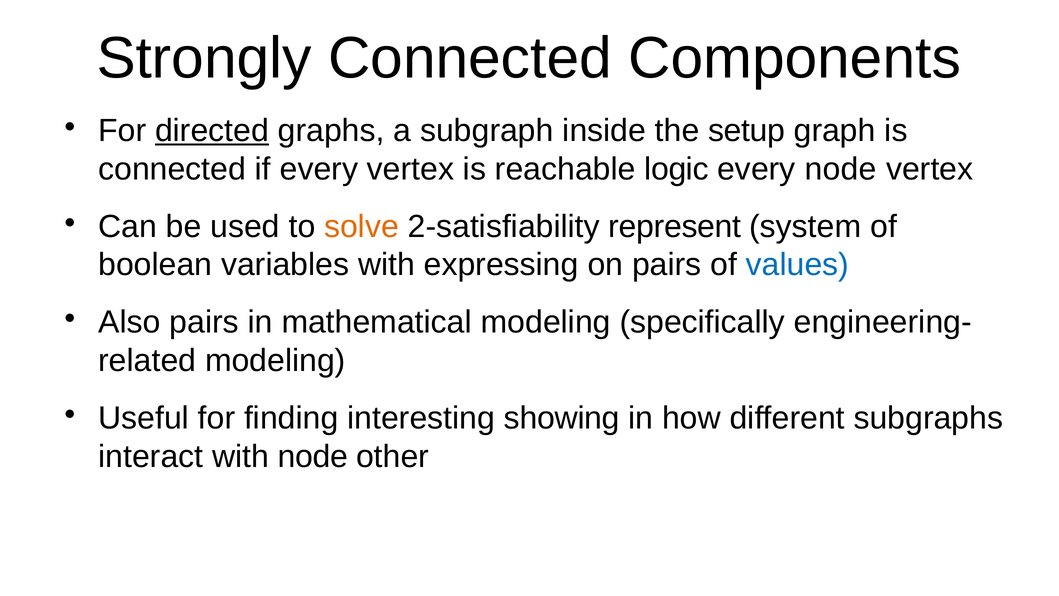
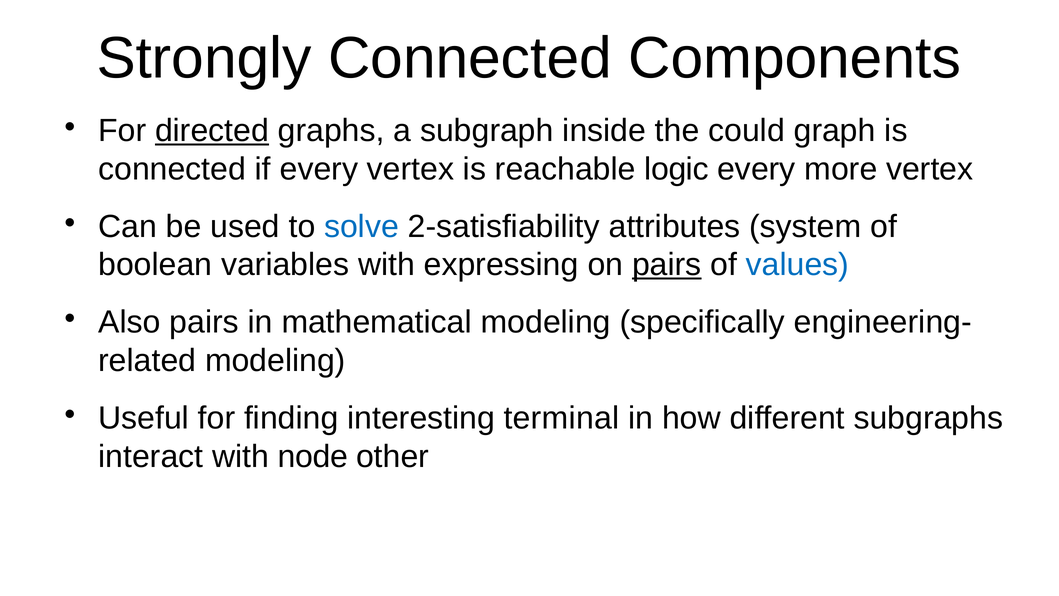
setup: setup -> could (747, 131)
every node: node -> more (841, 169)
solve colour: orange -> blue (362, 226)
represent: represent -> attributes (675, 226)
pairs underline: none -> present (667, 265)
showing: showing -> terminal (562, 418)
